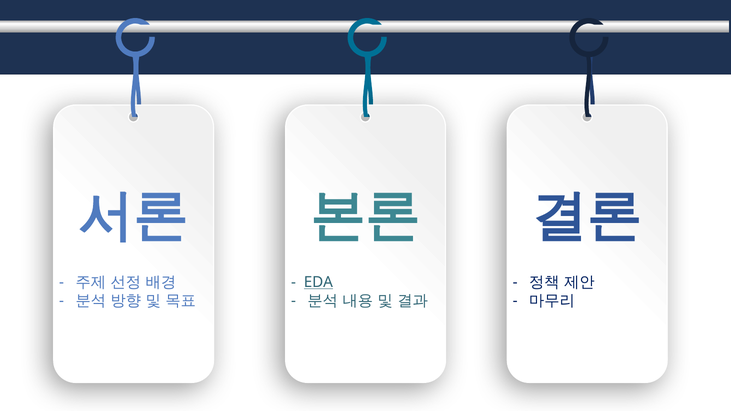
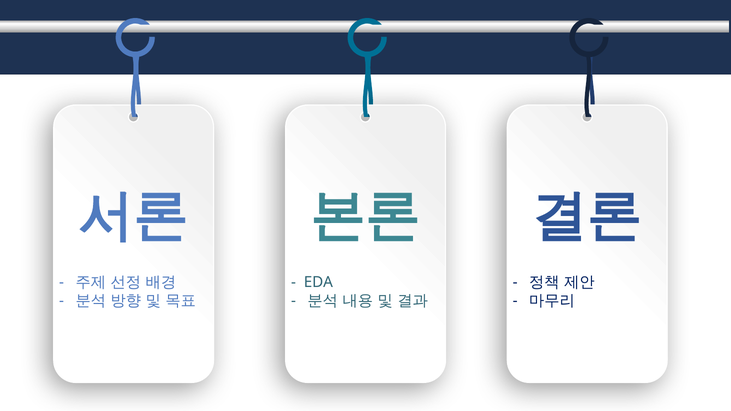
EDA underline: present -> none (318, 282)
